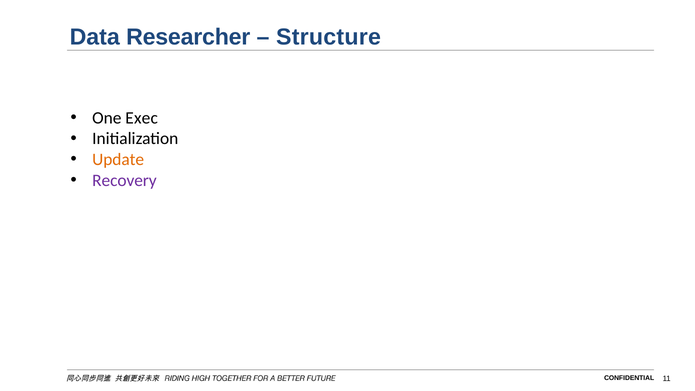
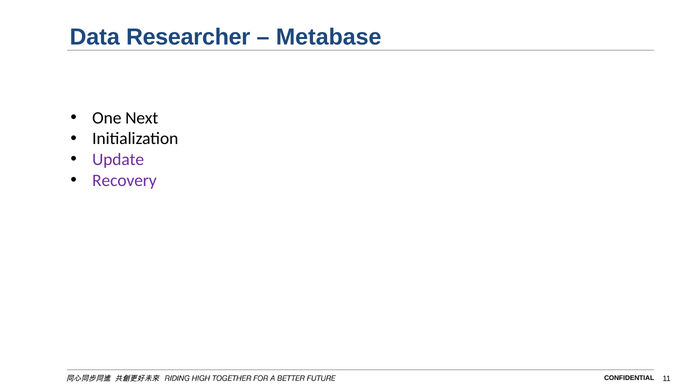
Structure: Structure -> Metabase (329, 37)
Exec: Exec -> Next (142, 118)
Update colour: orange -> purple (118, 160)
